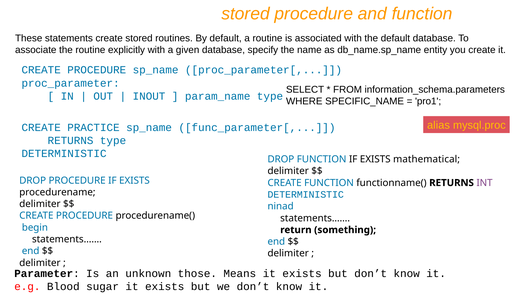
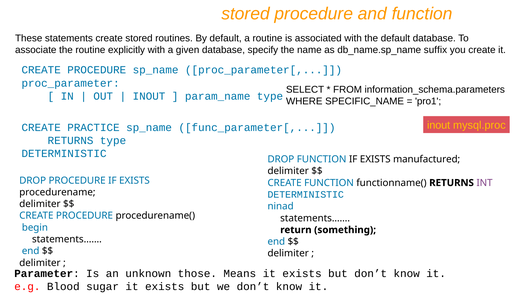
entity: entity -> suffix (435, 50)
alias: alias -> inout (439, 125)
mathematical: mathematical -> manufactured (427, 159)
